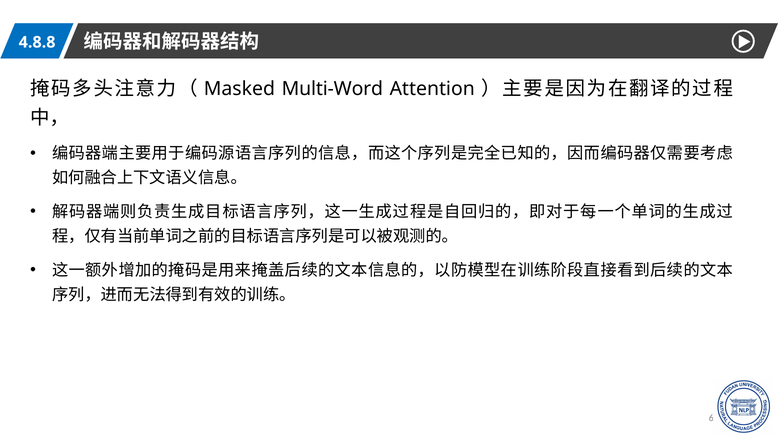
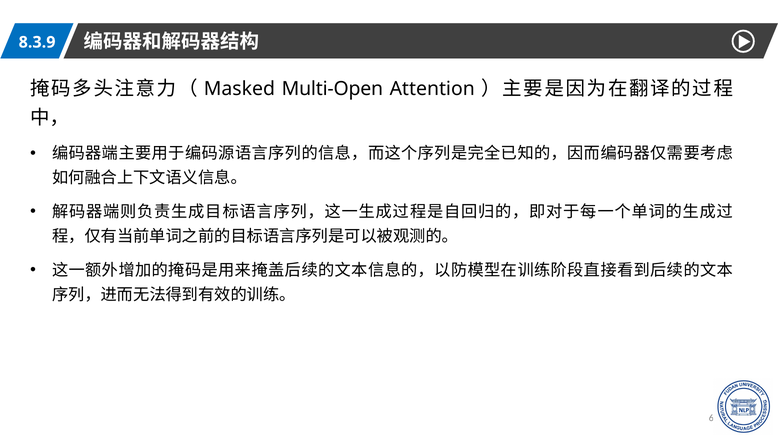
4.8.8: 4.8.8 -> 8.3.9 (37, 42)
Multi-Word: Multi-Word -> Multi-Open (332, 89)
